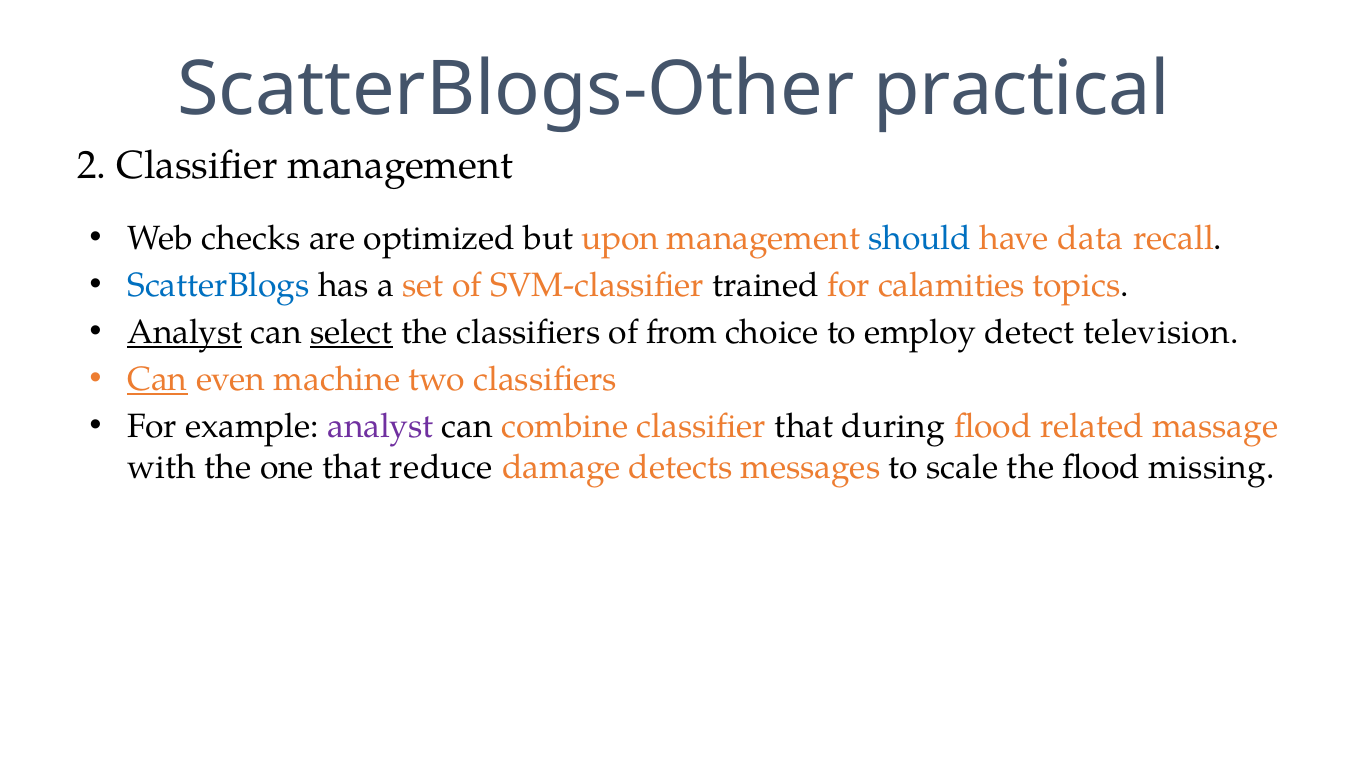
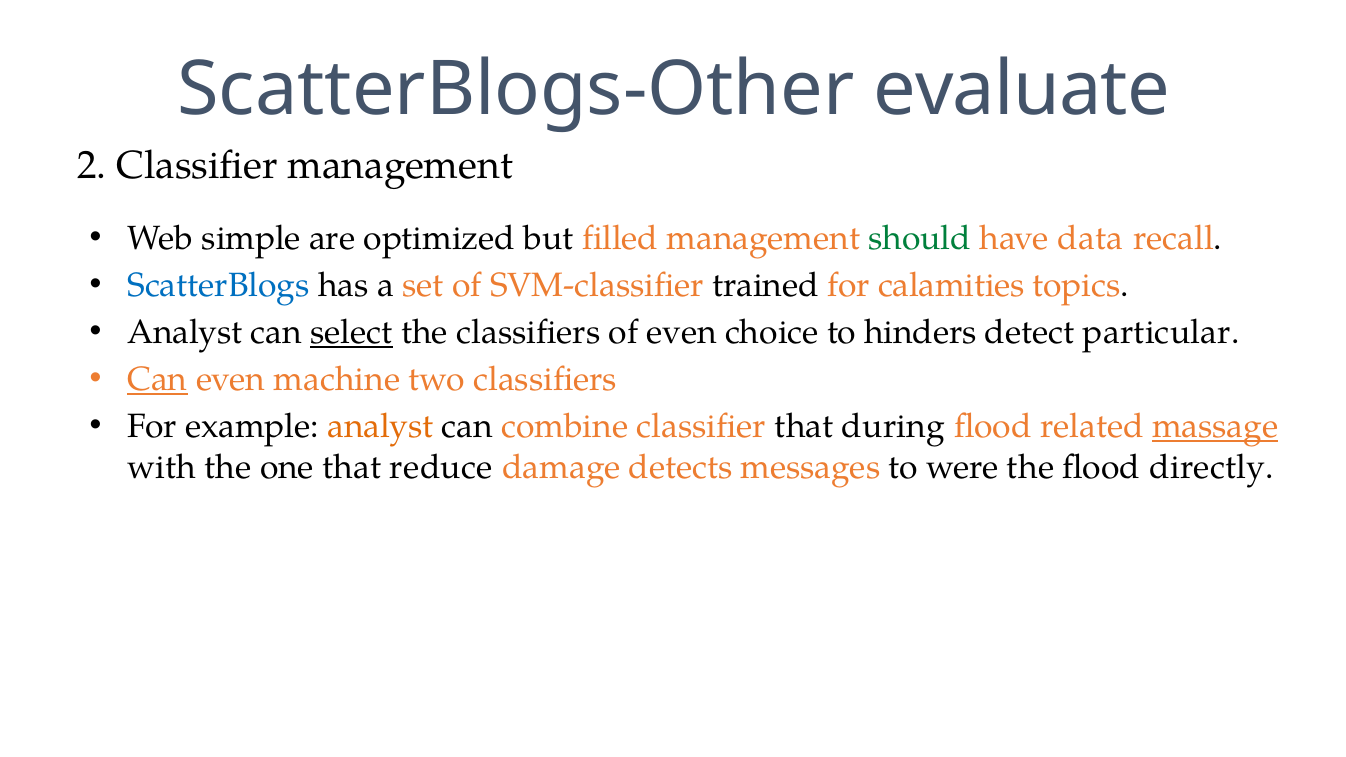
practical: practical -> evaluate (1022, 89)
checks: checks -> simple (251, 238)
upon: upon -> filled (620, 238)
should colour: blue -> green (920, 238)
Analyst underline: present -> none (185, 332)
of from: from -> even (682, 332)
employ: employ -> hinders (920, 332)
television: television -> particular (1161, 332)
analyst colour: purple -> orange (380, 427)
massage underline: none -> present (1215, 427)
scale: scale -> were (962, 467)
missing: missing -> directly (1212, 467)
